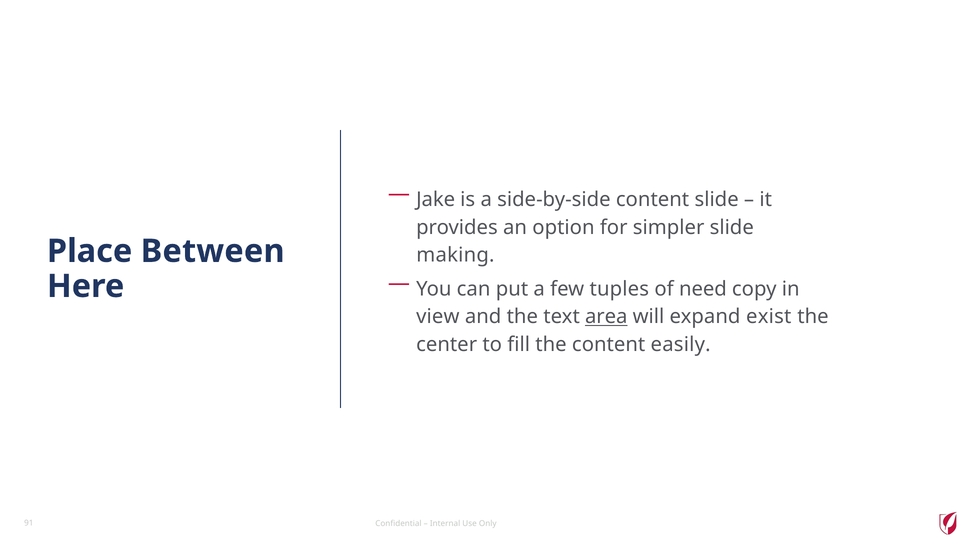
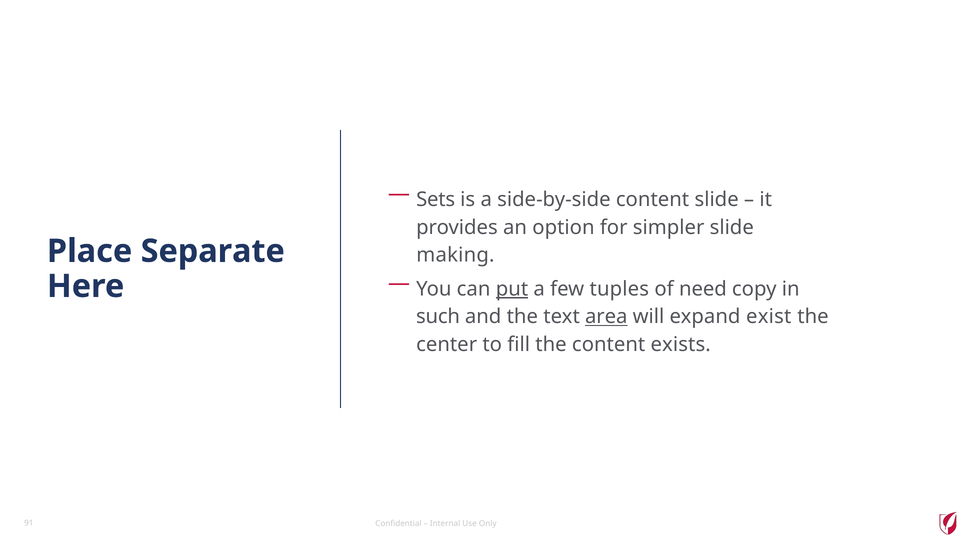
Jake: Jake -> Sets (436, 200)
Between: Between -> Separate (213, 251)
put underline: none -> present (512, 289)
view: view -> such (438, 317)
easily: easily -> exists (681, 344)
